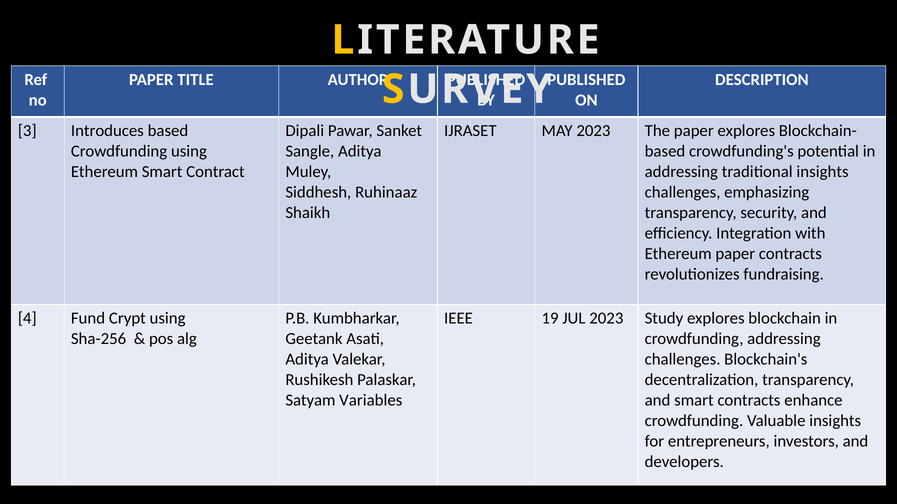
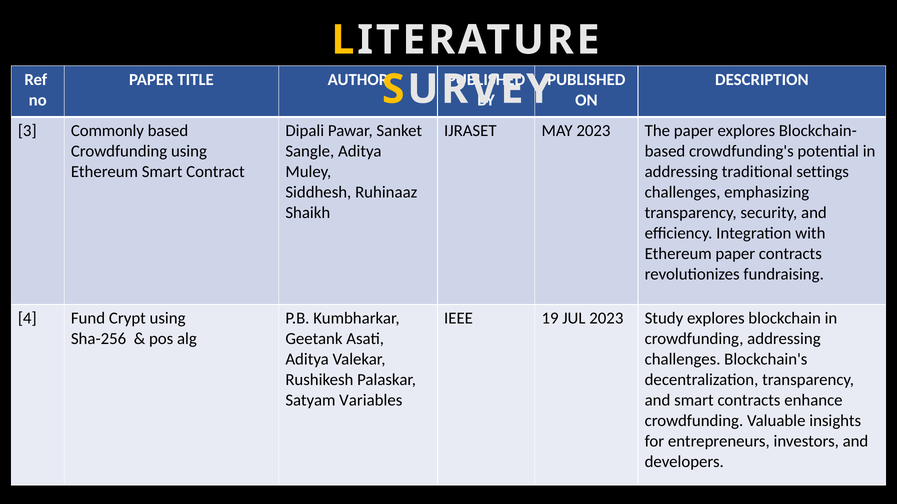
Introduces: Introduces -> Commonly (107, 131)
traditional insights: insights -> settings (823, 172)
